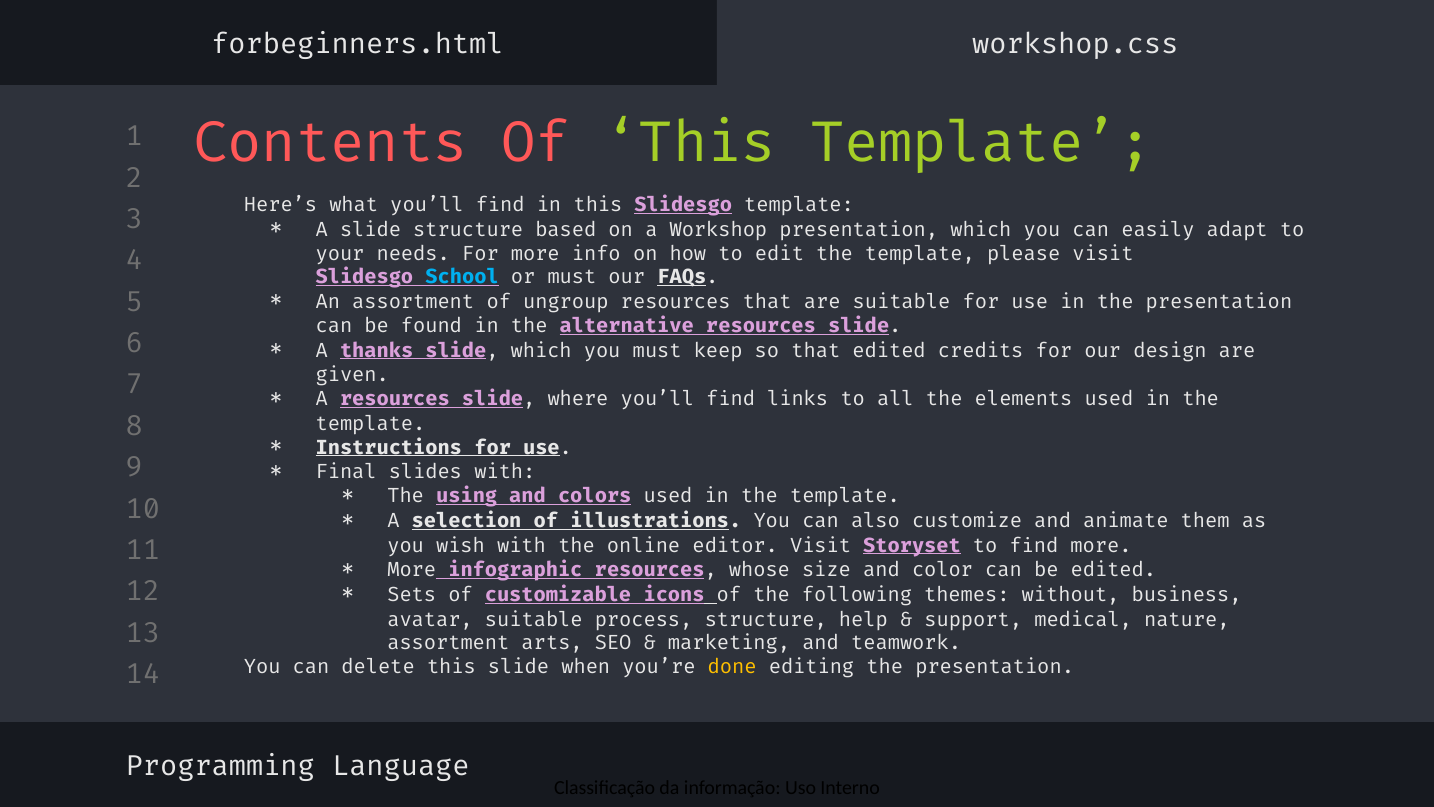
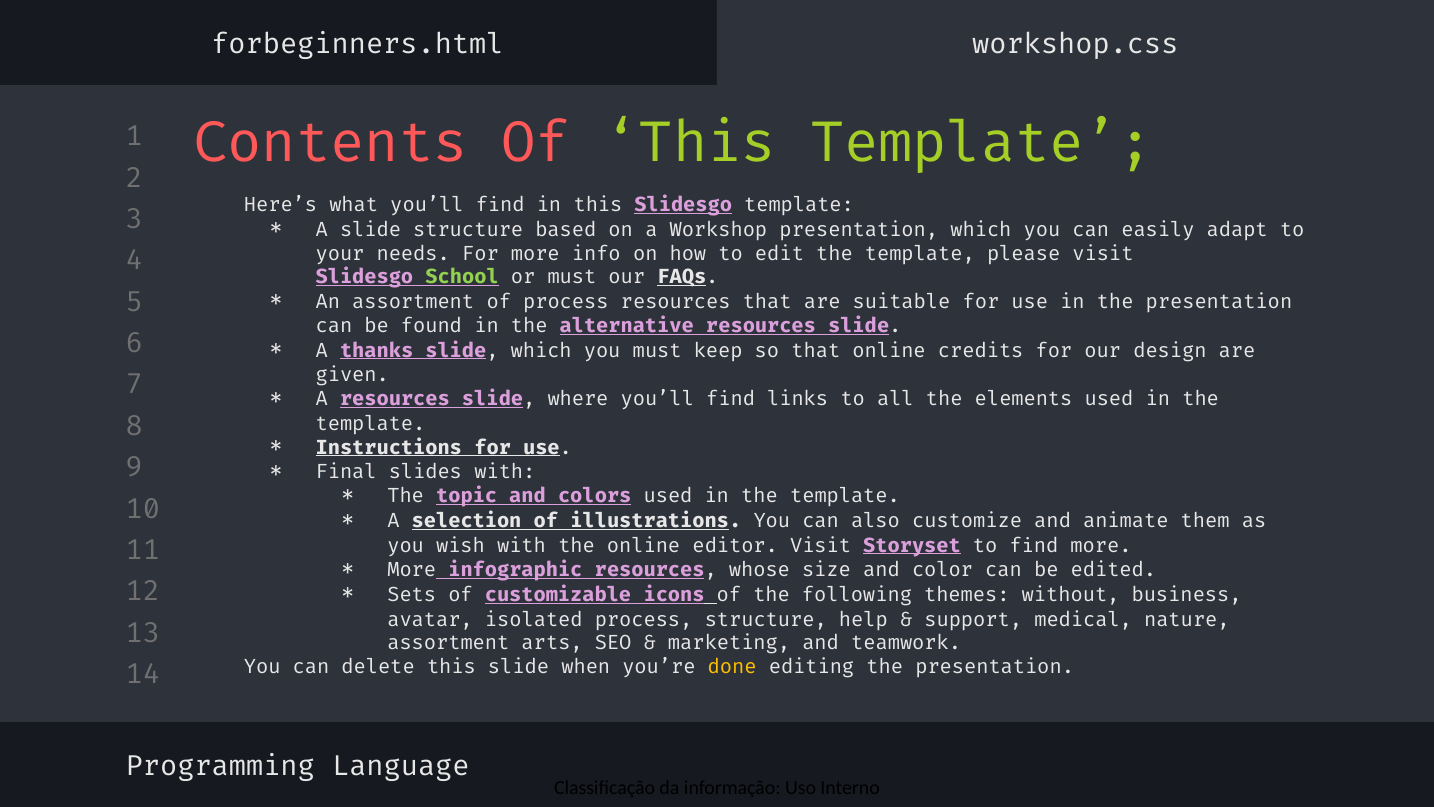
School colour: light blue -> light green (462, 277)
of ungroup: ungroup -> process (566, 302)
that edited: edited -> online (889, 350)
using: using -> topic (467, 496)
avatar suitable: suitable -> isolated (534, 619)
